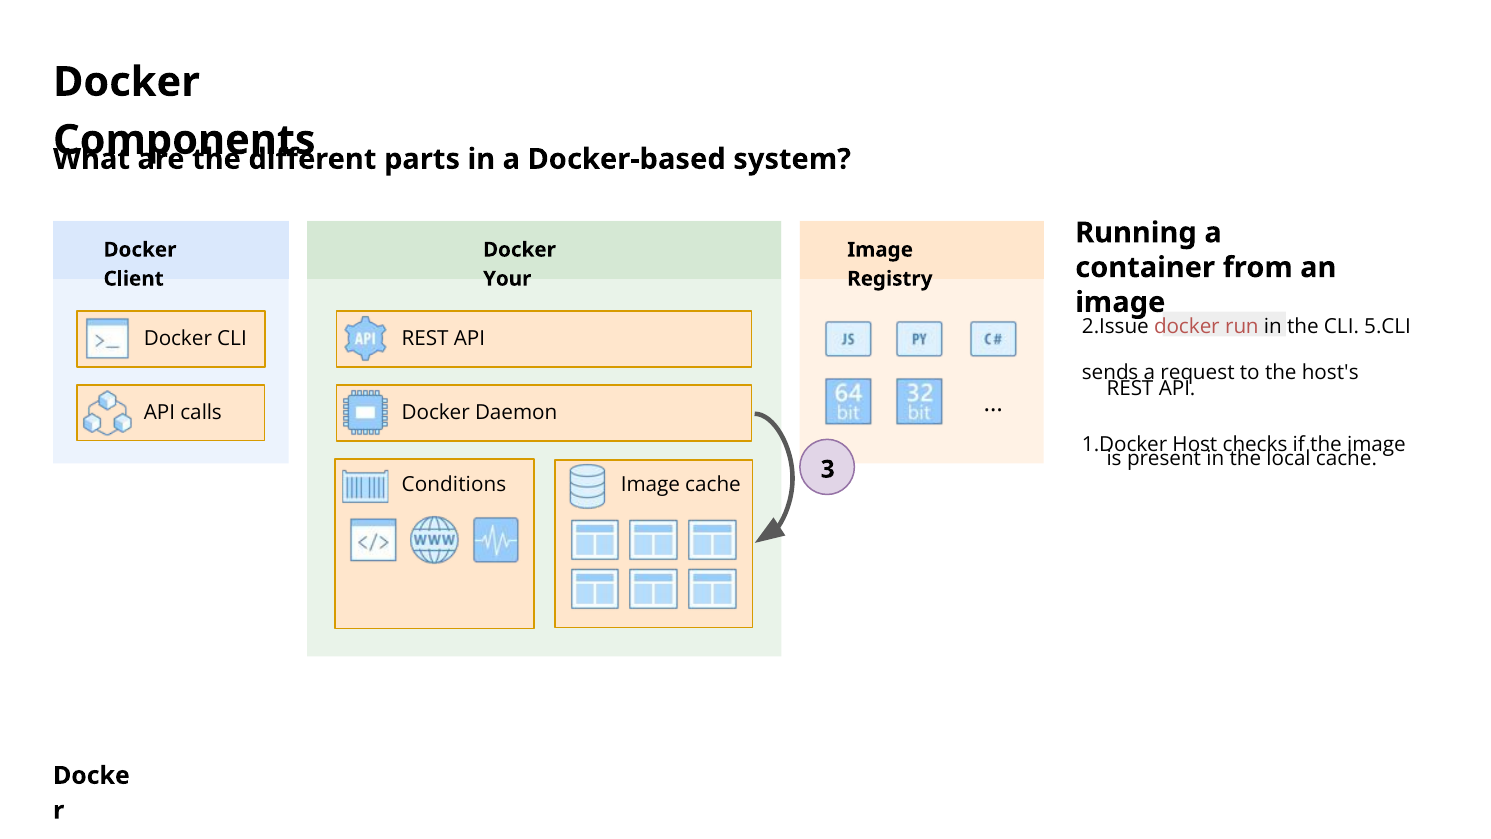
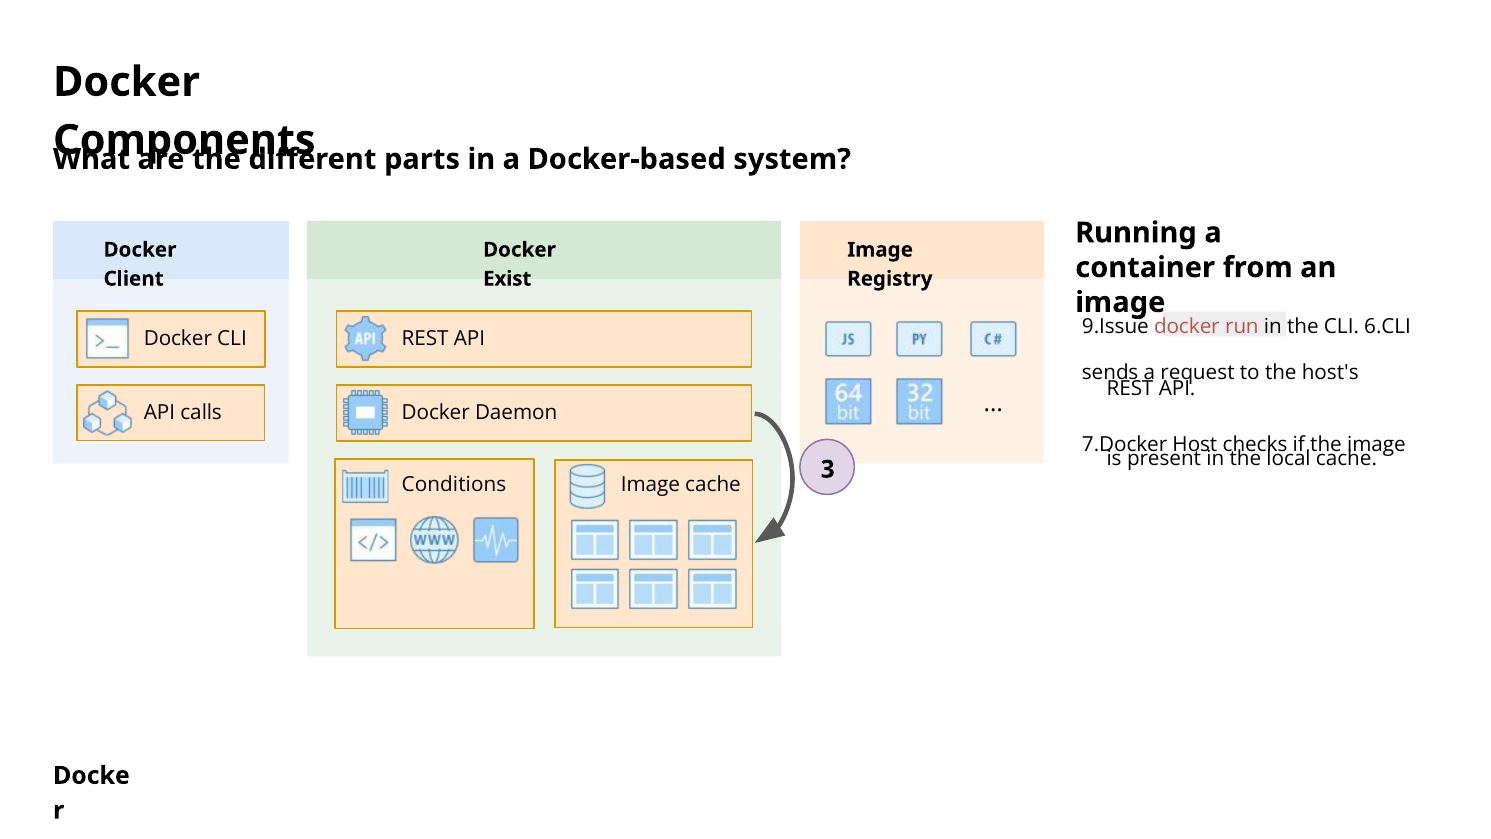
Your: Your -> Exist (507, 279)
2.Issue: 2.Issue -> 9.Issue (1115, 327)
5.CLI: 5.CLI -> 6.CLI (1388, 327)
1.Docker: 1.Docker -> 7.Docker (1125, 444)
